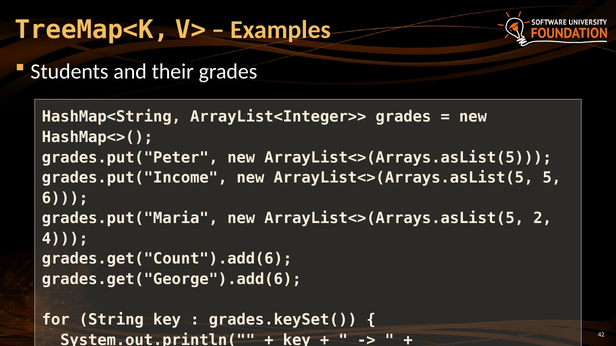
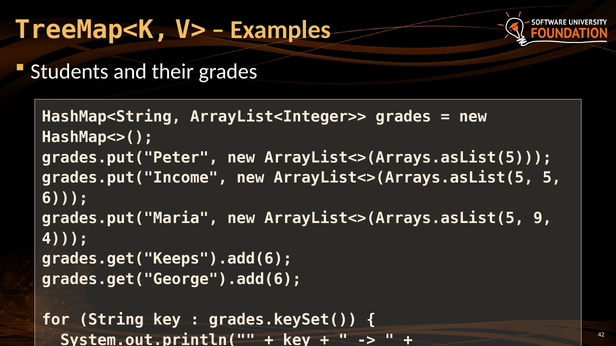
2: 2 -> 9 (543, 219)
grades.get("Count").add(6: grades.get("Count").add(6 -> grades.get("Keeps").add(6 (167, 259)
